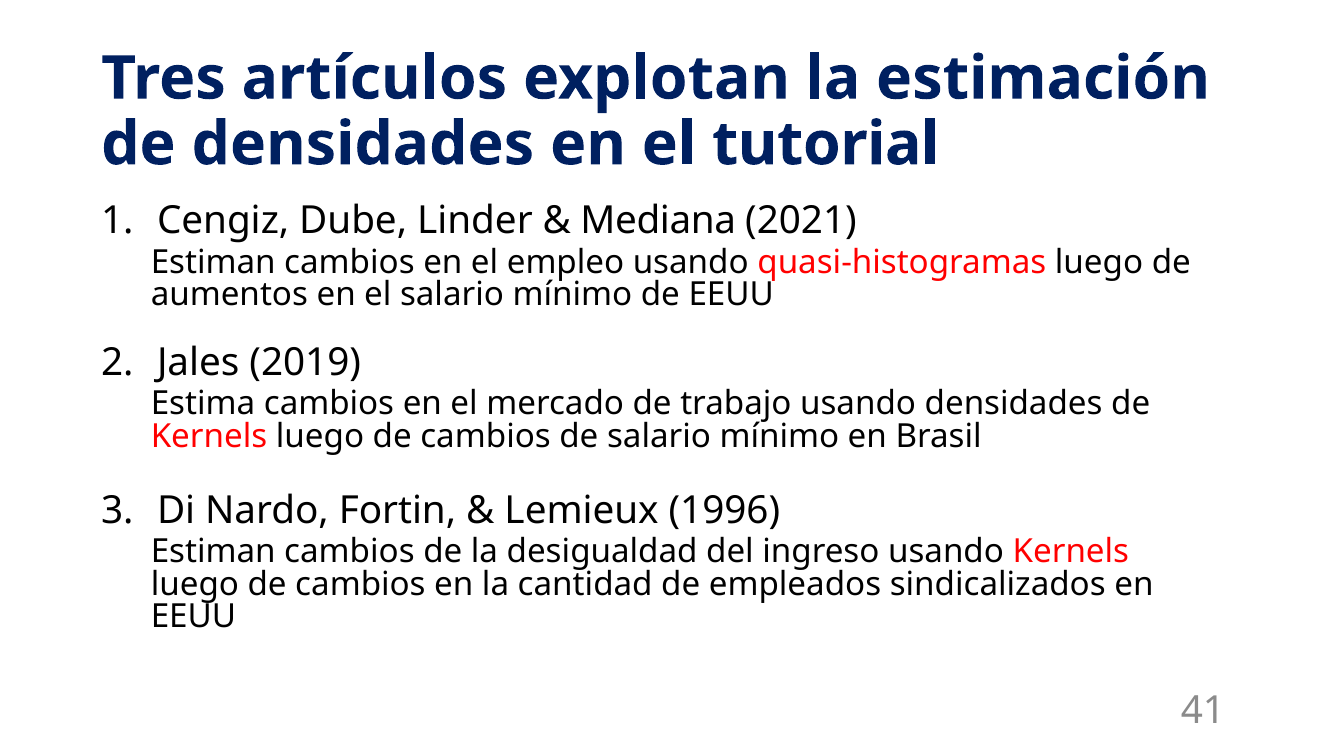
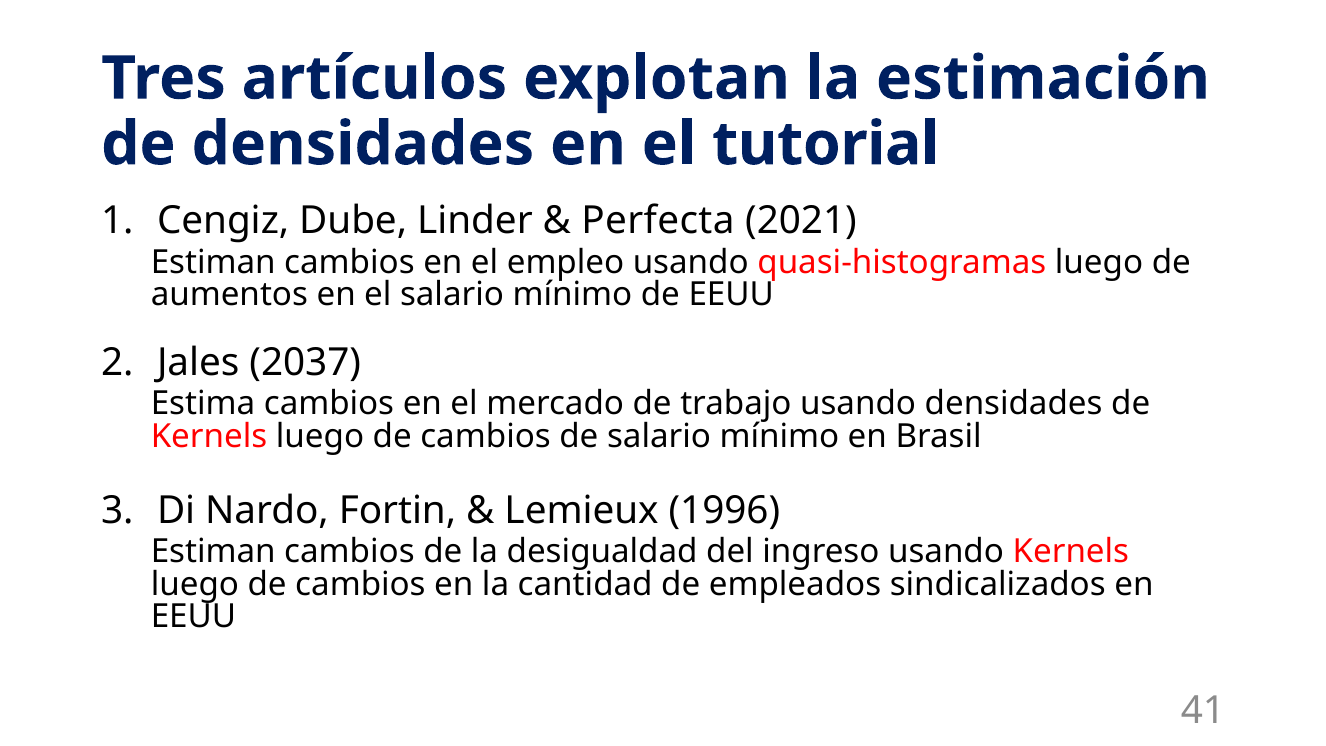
Mediana: Mediana -> Perfecta (658, 221)
2019: 2019 -> 2037 (305, 363)
